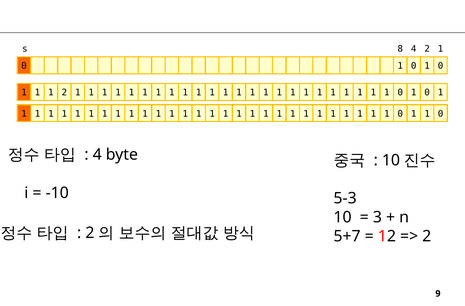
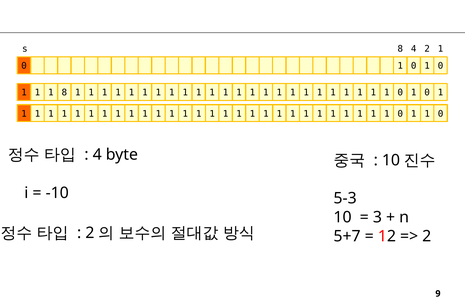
1 2: 2 -> 8 (64, 92)
